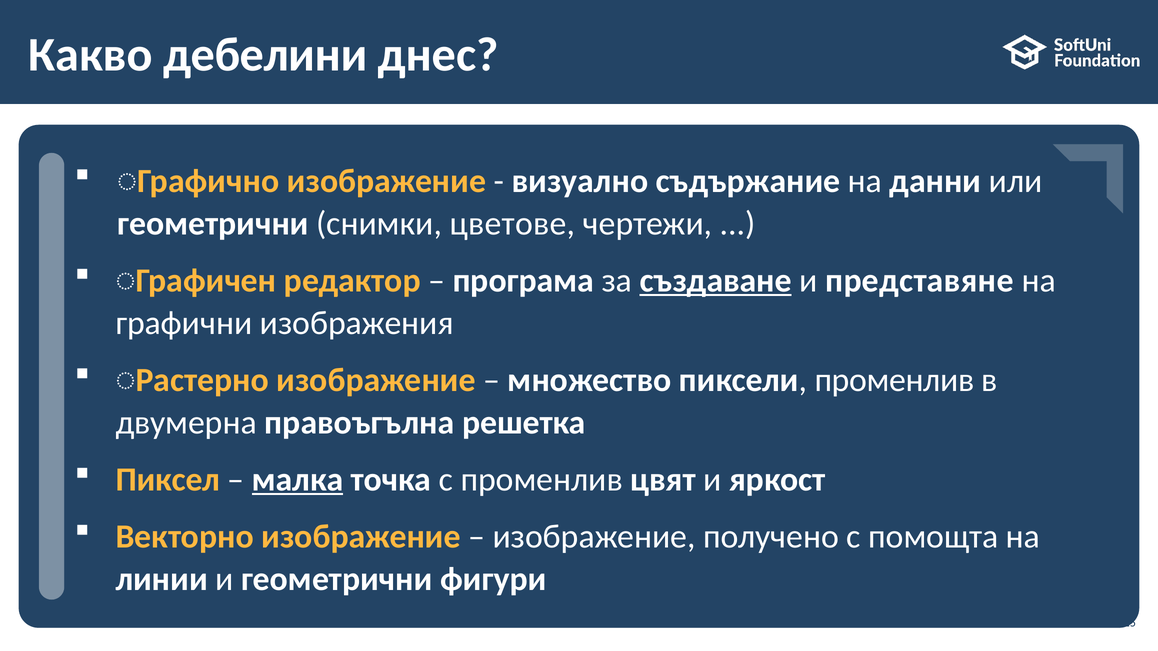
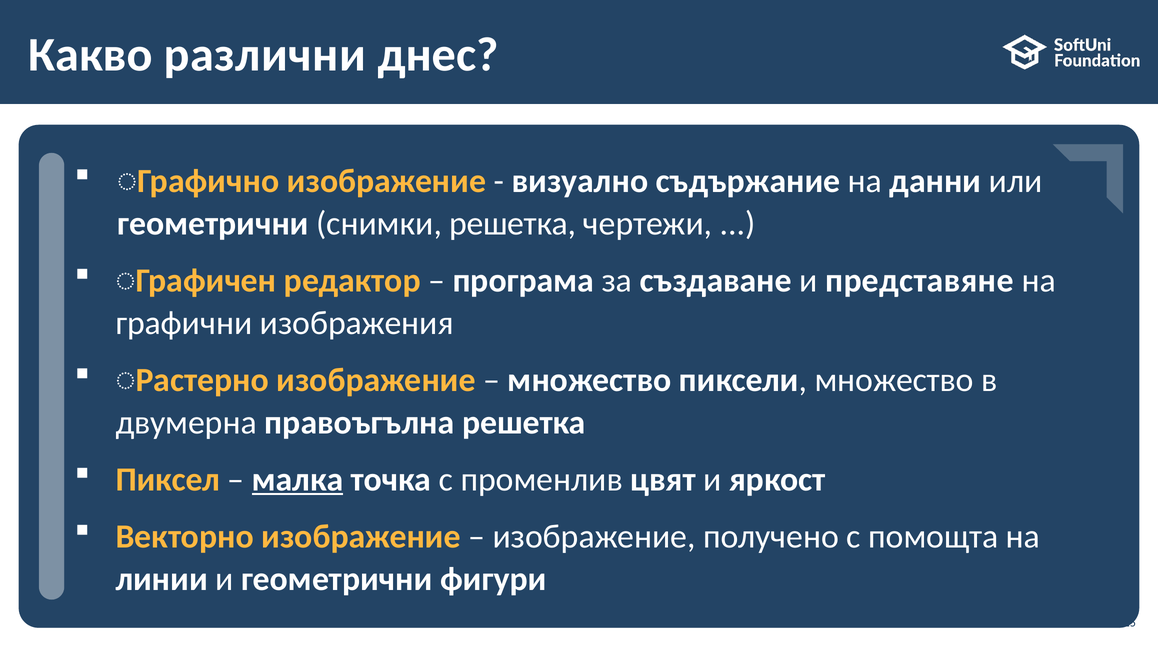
дебелини: дебелини -> различни (265, 55)
снимки цветове: цветове -> решетка (513, 224)
създаване underline: present -> none (716, 281)
пиксели променлив: променлив -> множество (894, 380)
